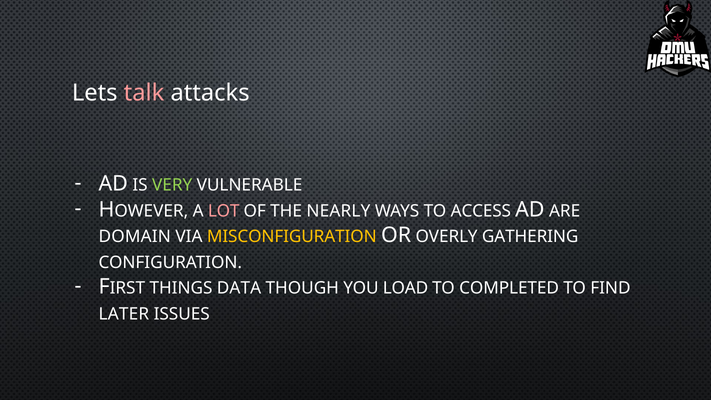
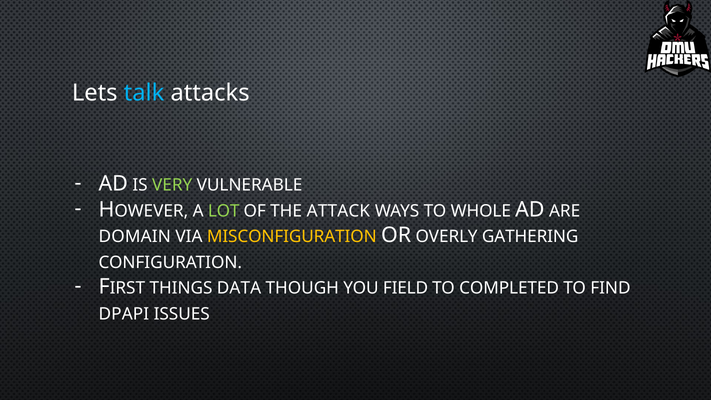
talk colour: pink -> light blue (144, 93)
LOT colour: pink -> light green (224, 211)
NEARLY: NEARLY -> ATTACK (338, 211)
ACCESS: ACCESS -> WHOLE (481, 211)
LOAD: LOAD -> FIELD (405, 288)
LATER: LATER -> DPAPI (124, 314)
